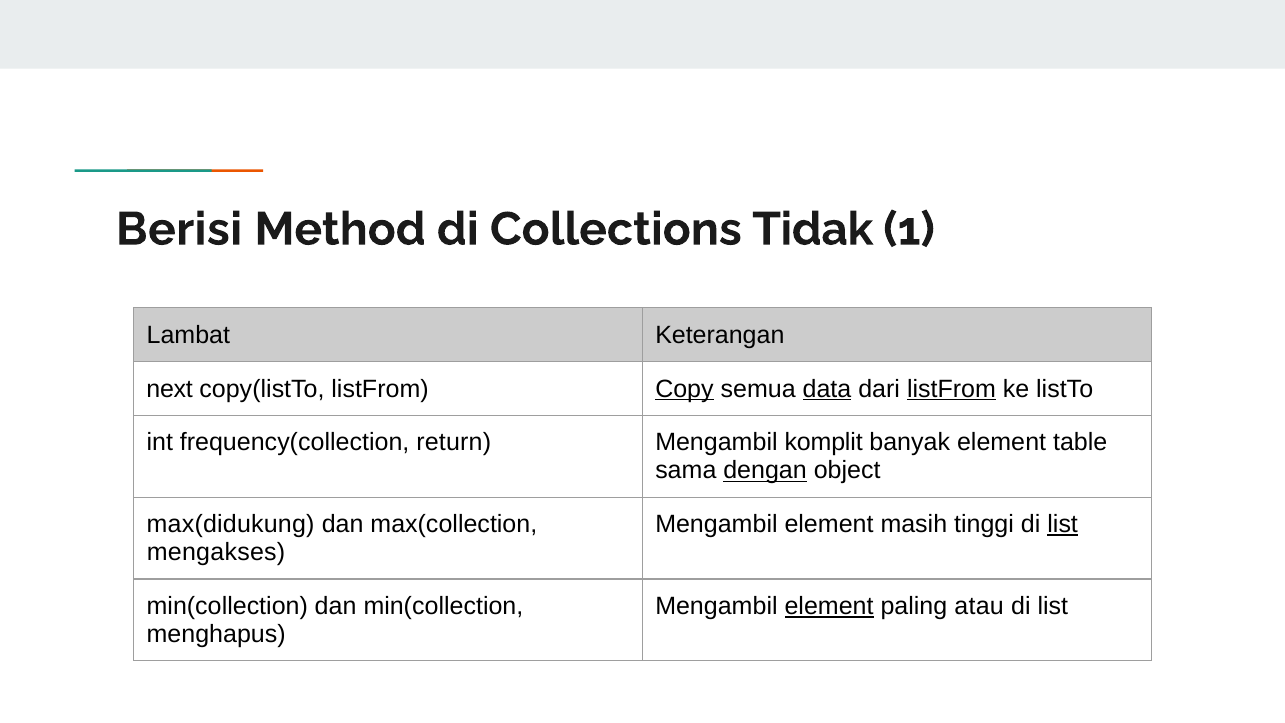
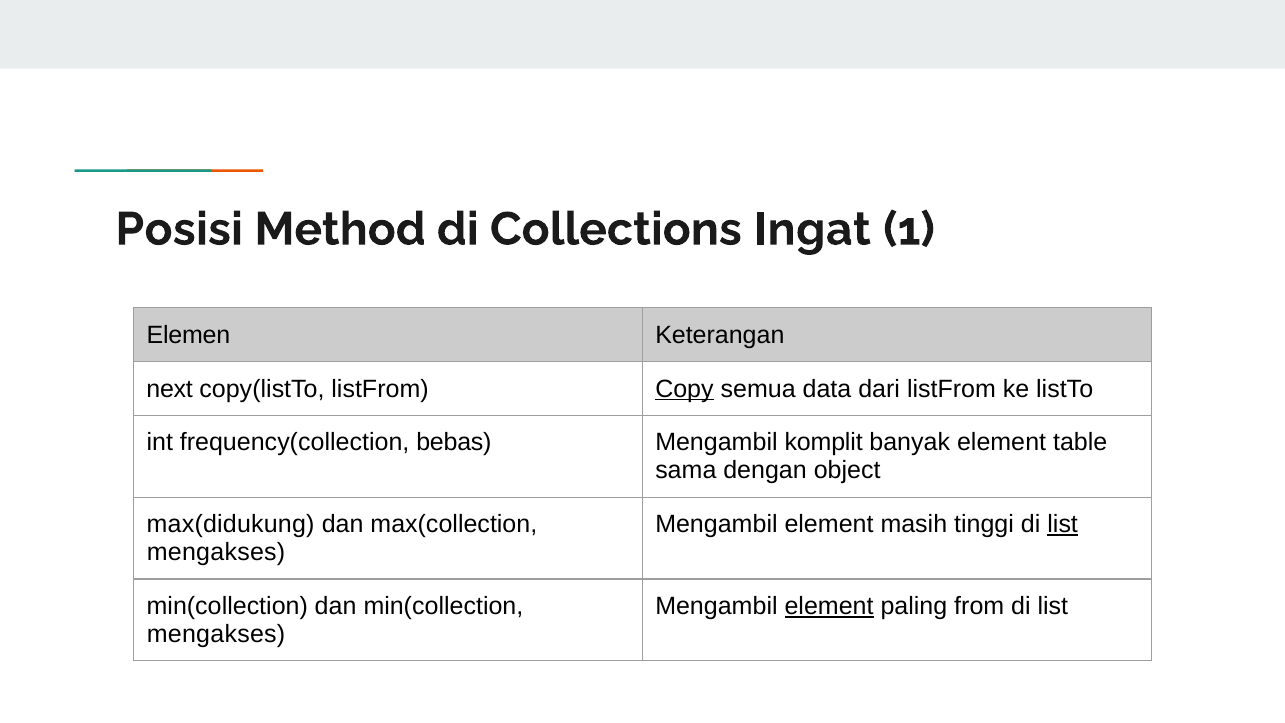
Berisi: Berisi -> Posisi (179, 229)
Tidak: Tidak -> Ingat (812, 229)
Lambat: Lambat -> Elemen (188, 335)
data underline: present -> none (827, 389)
listFrom underline: present -> none (951, 389)
return: return -> bebas (454, 443)
dengan underline: present -> none (765, 471)
atau: atau -> from (979, 606)
menghapus: menghapus -> mengakses (216, 634)
